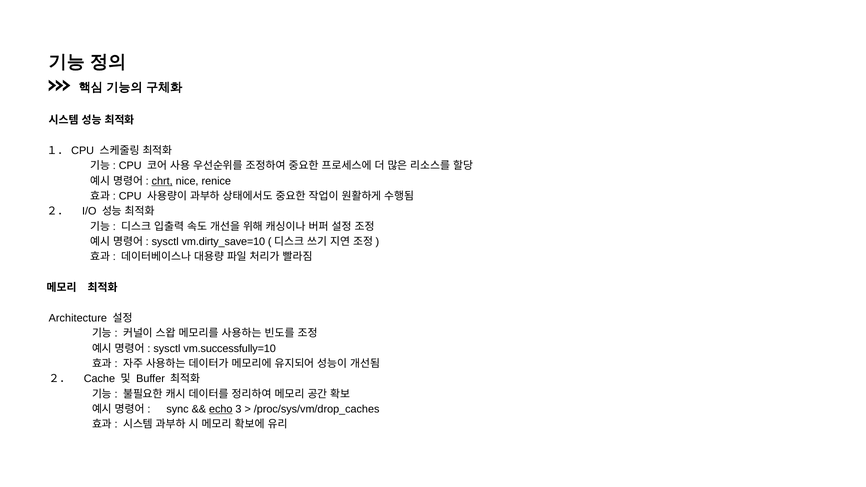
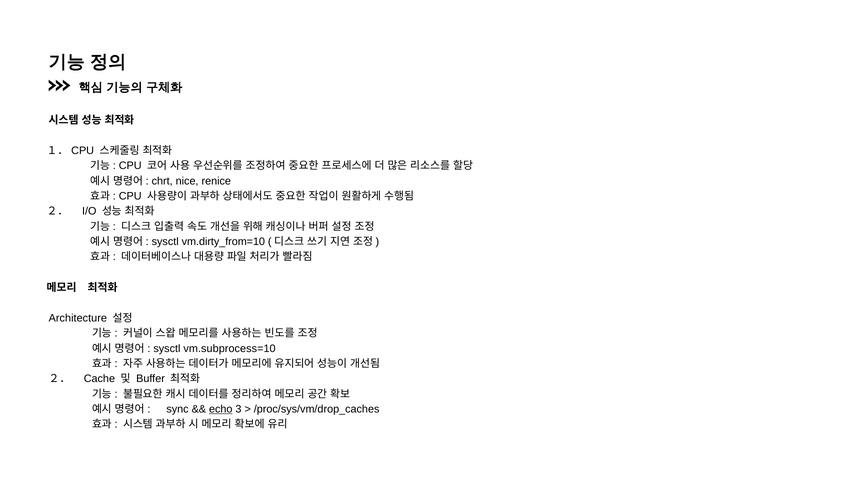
chrt underline: present -> none (162, 181)
vm.dirty_save=10: vm.dirty_save=10 -> vm.dirty_from=10 (223, 242)
vm.successfully=10: vm.successfully=10 -> vm.subprocess=10 (230, 349)
